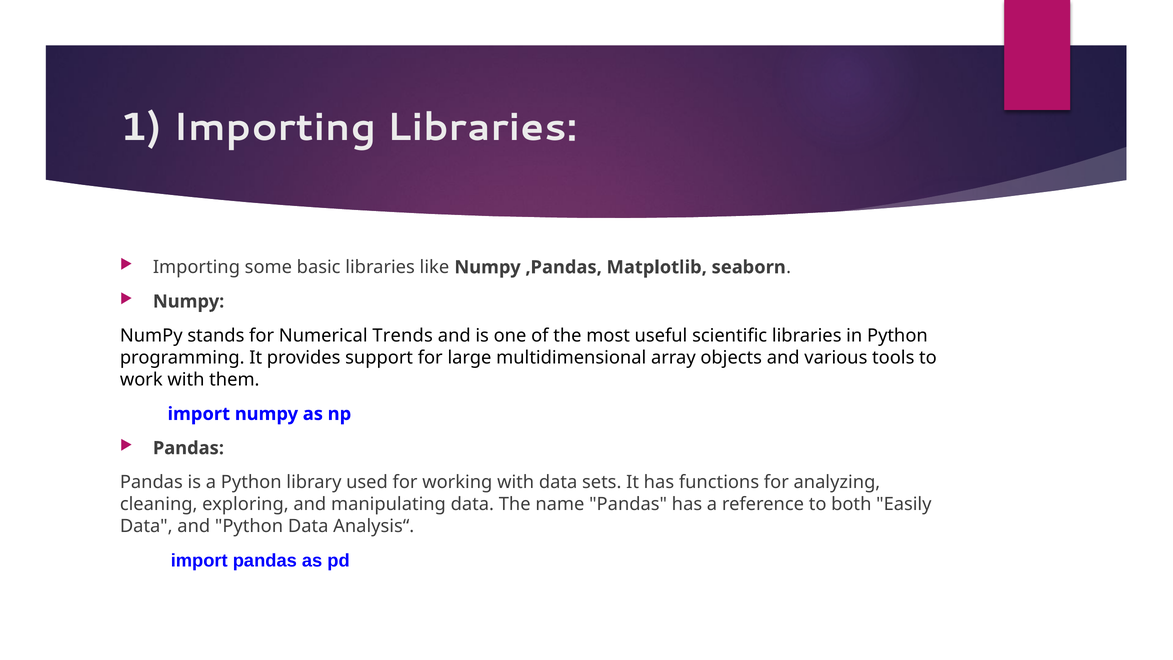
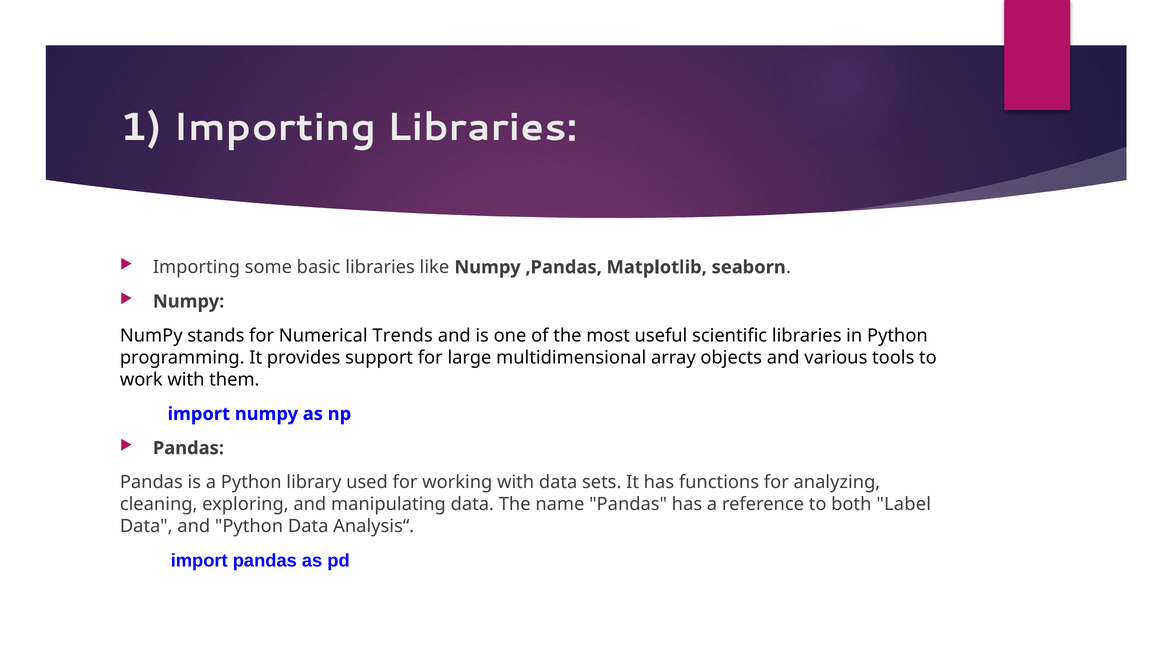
Easily: Easily -> Label (904, 504)
